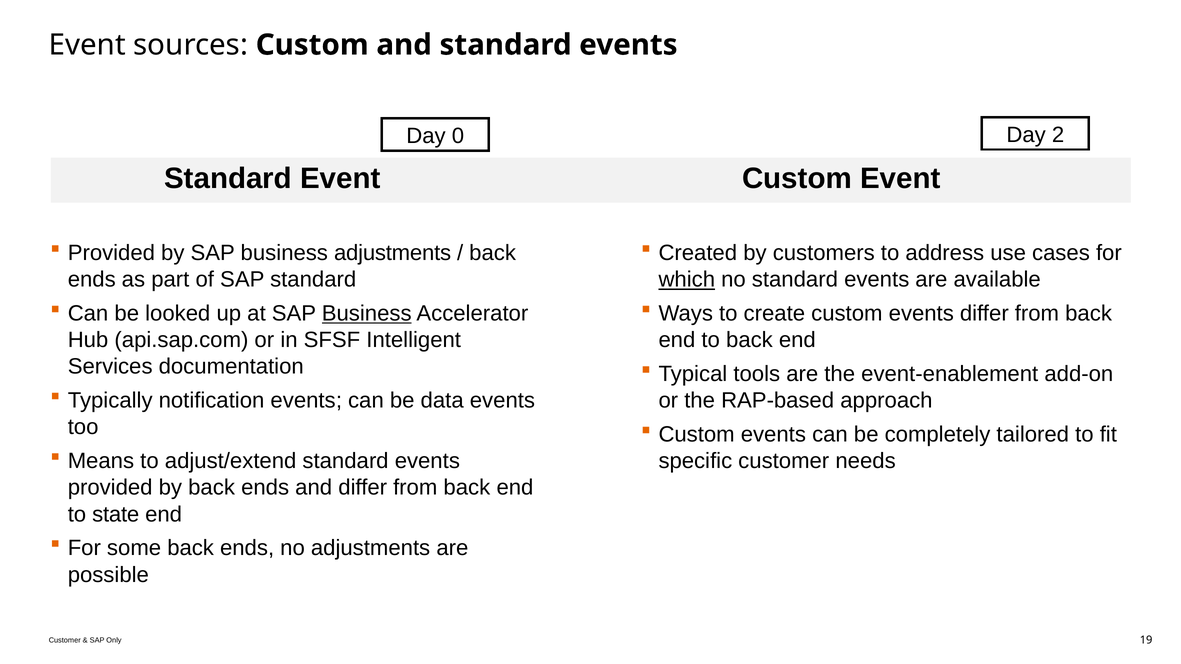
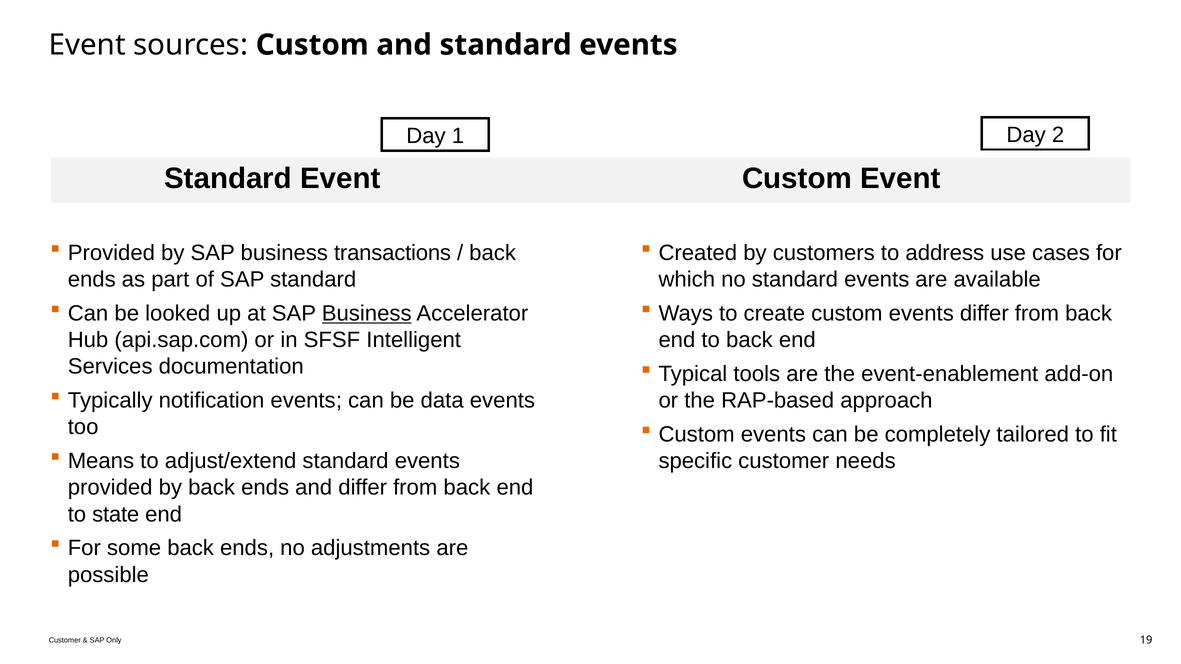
0: 0 -> 1 (458, 136)
business adjustments: adjustments -> transactions (393, 253)
which underline: present -> none (687, 280)
